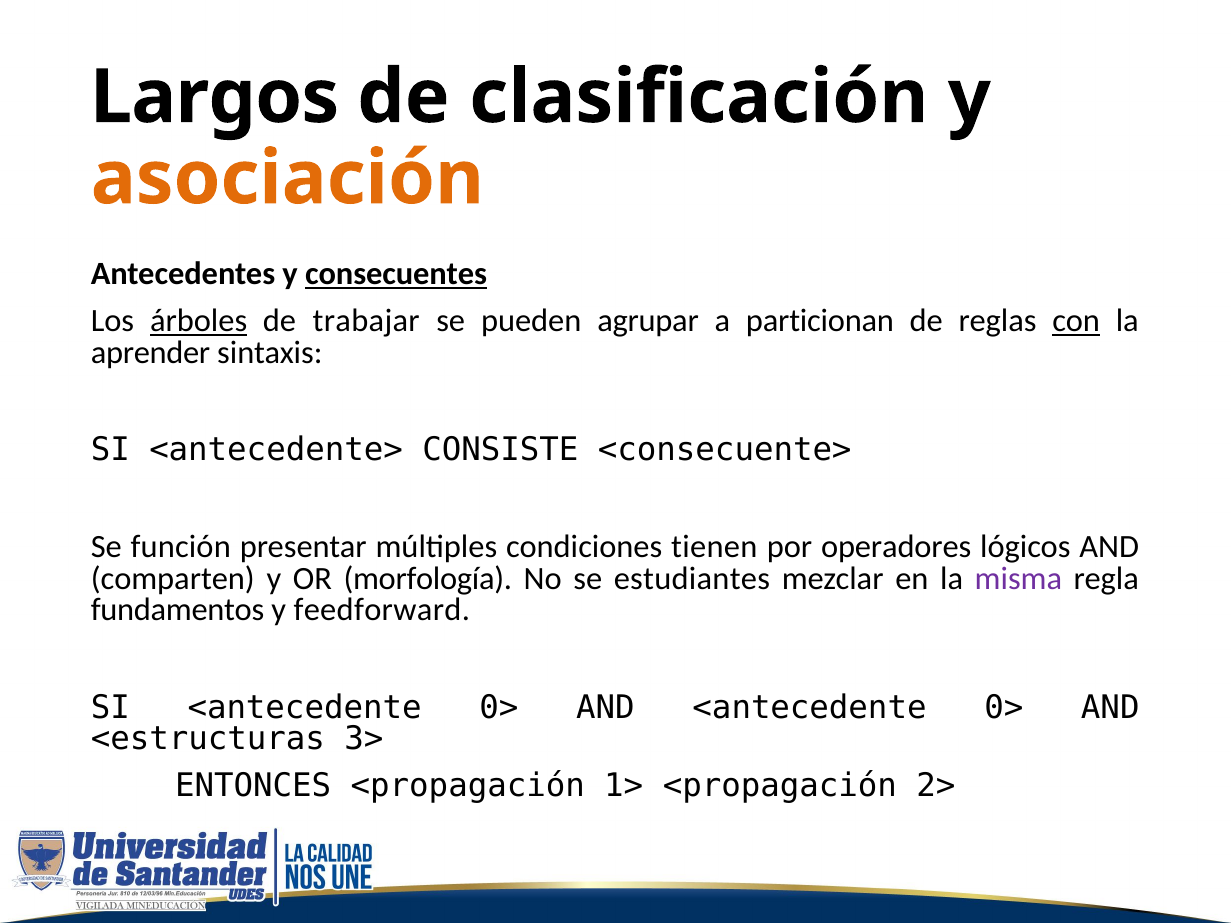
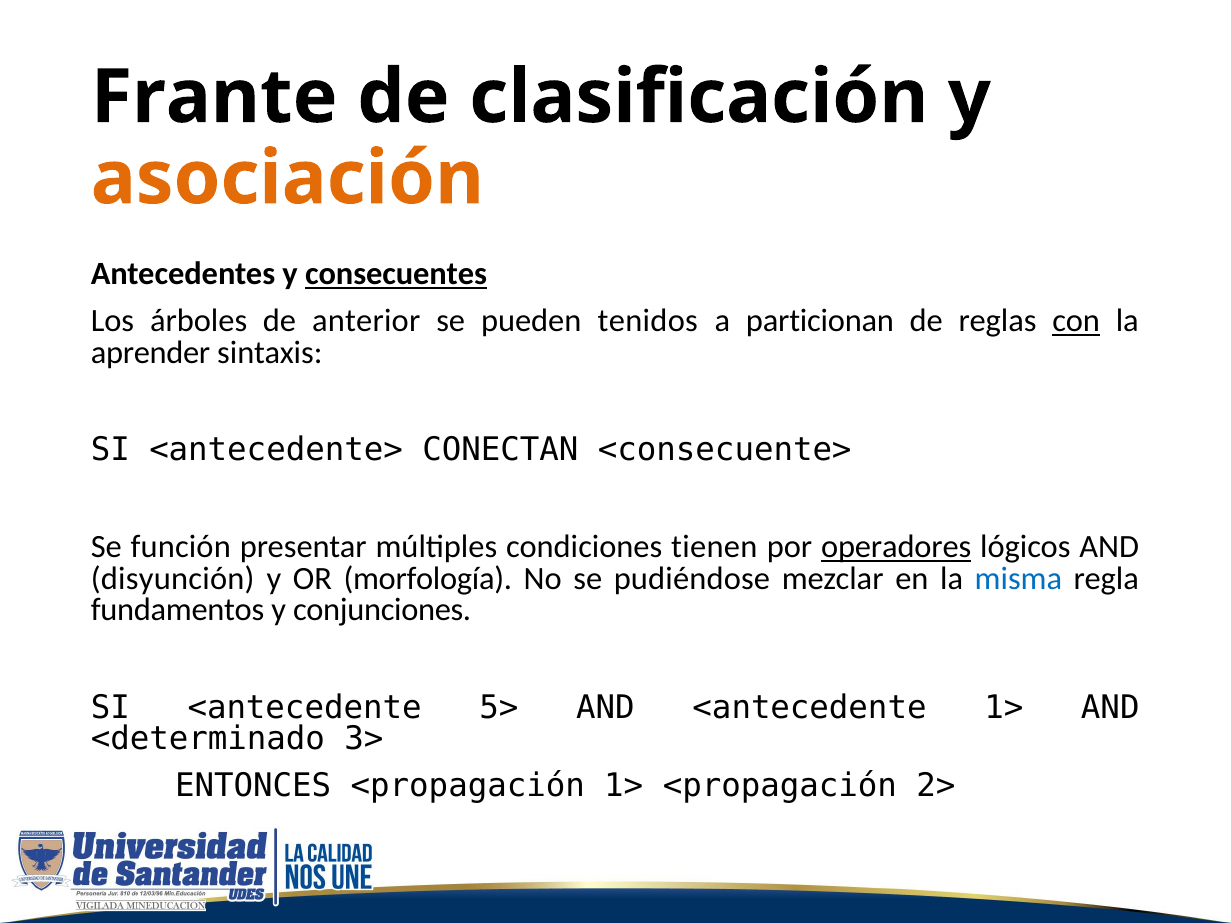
Largos: Largos -> Frante (214, 97)
árboles underline: present -> none (199, 321)
trabajar: trabajar -> anterior (366, 321)
agrupar: agrupar -> tenidos (648, 321)
CONSISTE: CONSISTE -> CONECTAN (500, 450)
operadores underline: none -> present (896, 547)
comparten: comparten -> disyunción (173, 579)
estudiantes: estudiantes -> pudiéndose (692, 579)
misma colour: purple -> blue (1018, 579)
feedforward: feedforward -> conjunciones (382, 610)
SI <antecedente 0>: 0> -> 5> (499, 708)
AND <antecedente 0>: 0> -> 1> (1004, 708)
<estructuras: <estructuras -> <determinado (208, 739)
